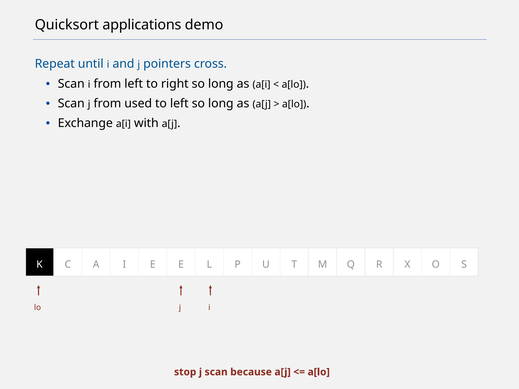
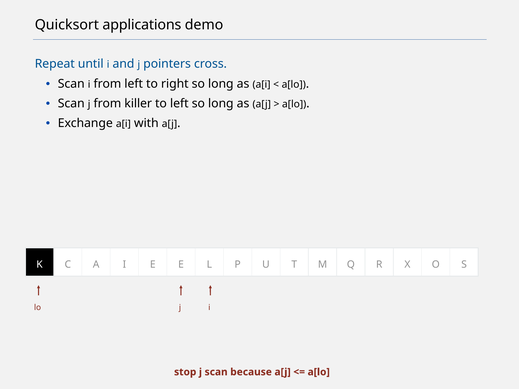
used: used -> killer (138, 104)
